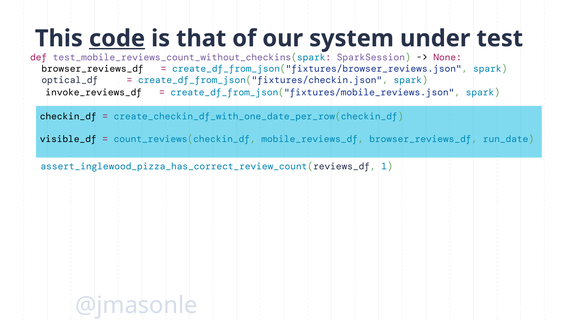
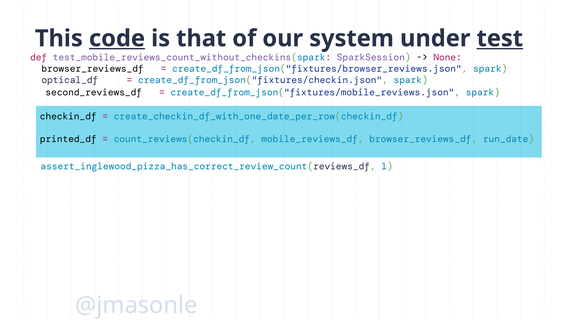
test underline: none -> present (500, 38)
invoke_reviews_df: invoke_reviews_df -> second_reviews_df (94, 92)
visible_df: visible_df -> printed_df (68, 139)
